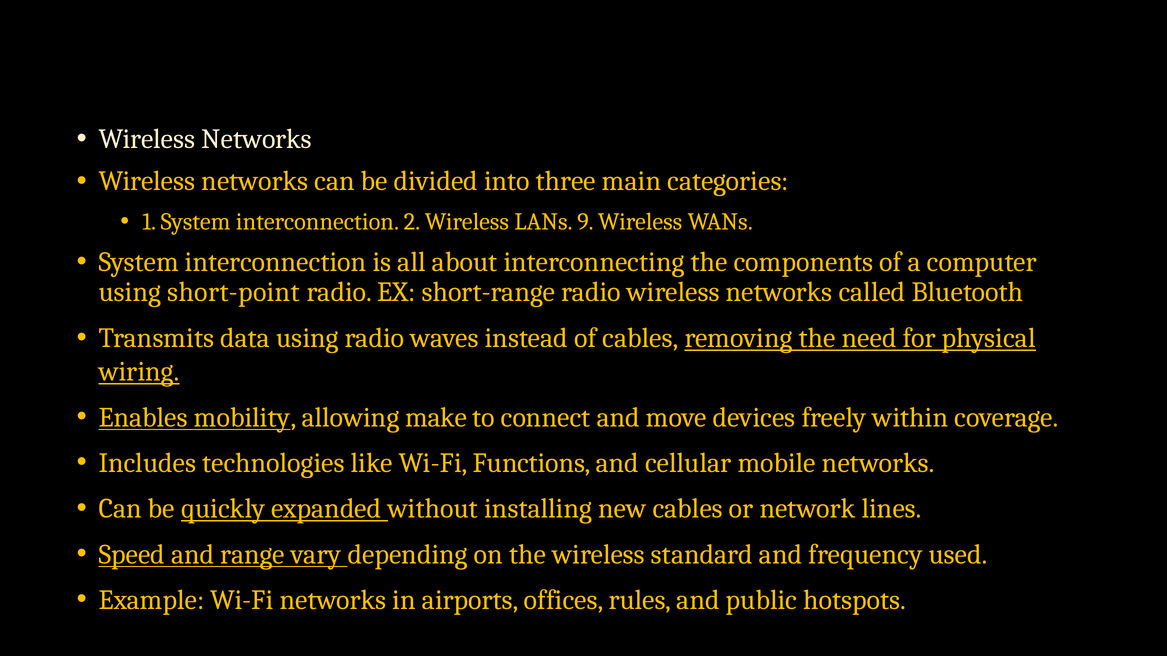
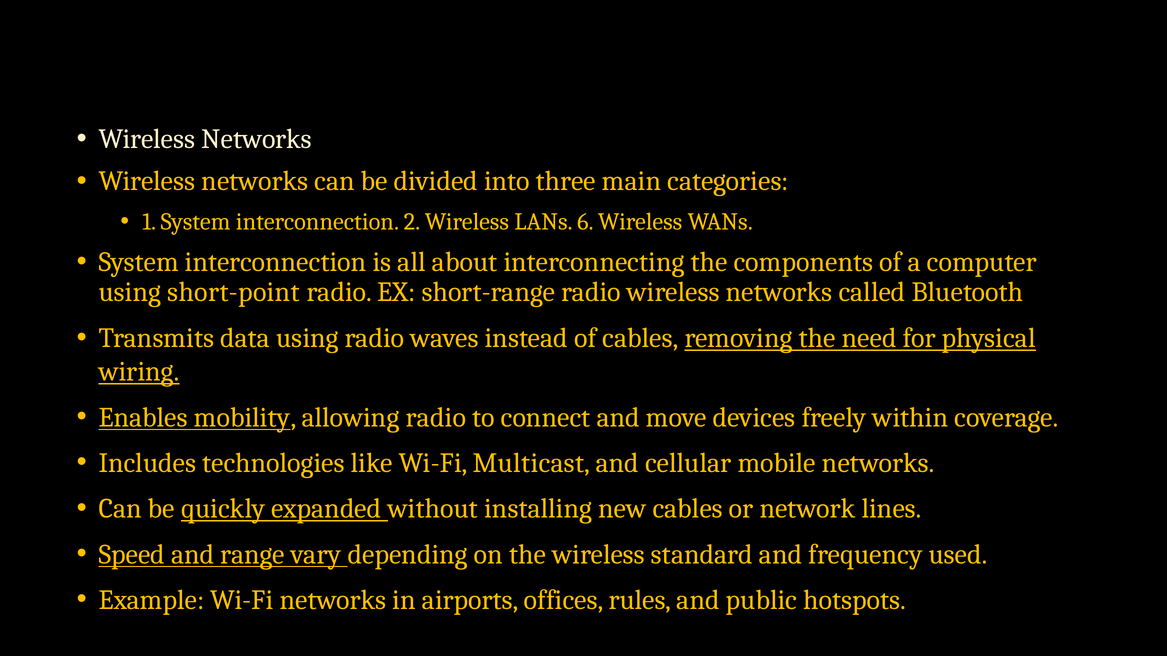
9: 9 -> 6 (585, 222)
allowing make: make -> radio (436, 418)
Functions: Functions -> Multicast (532, 463)
